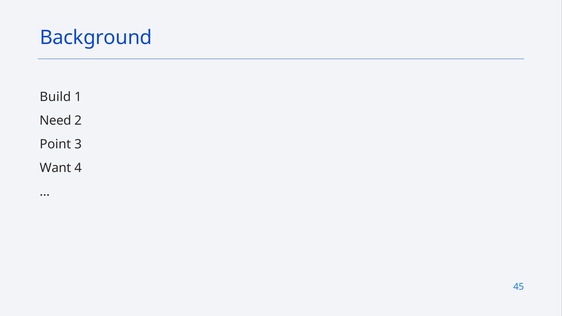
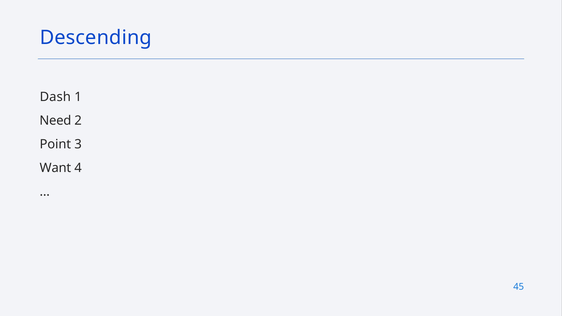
Background: Background -> Descending (96, 38)
Build: Build -> Dash (55, 97)
